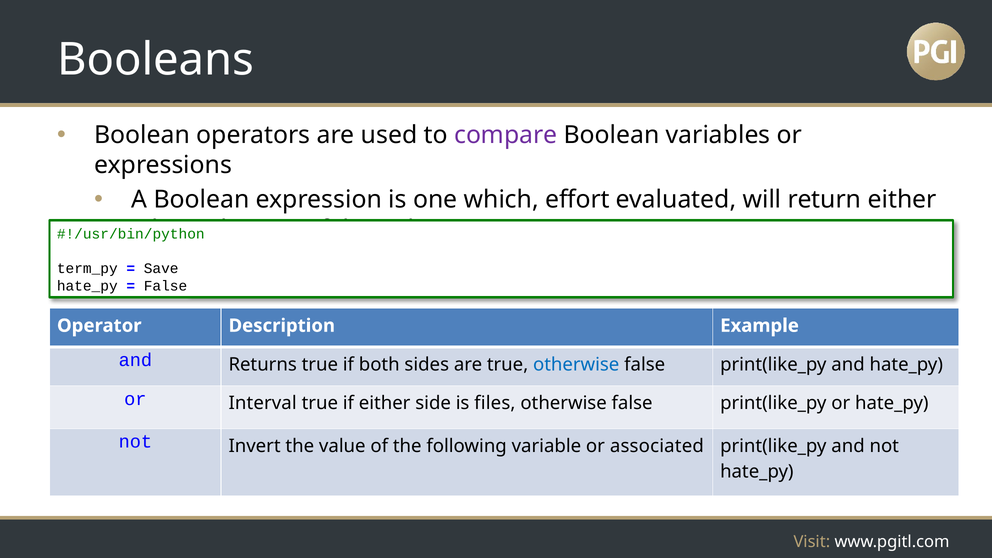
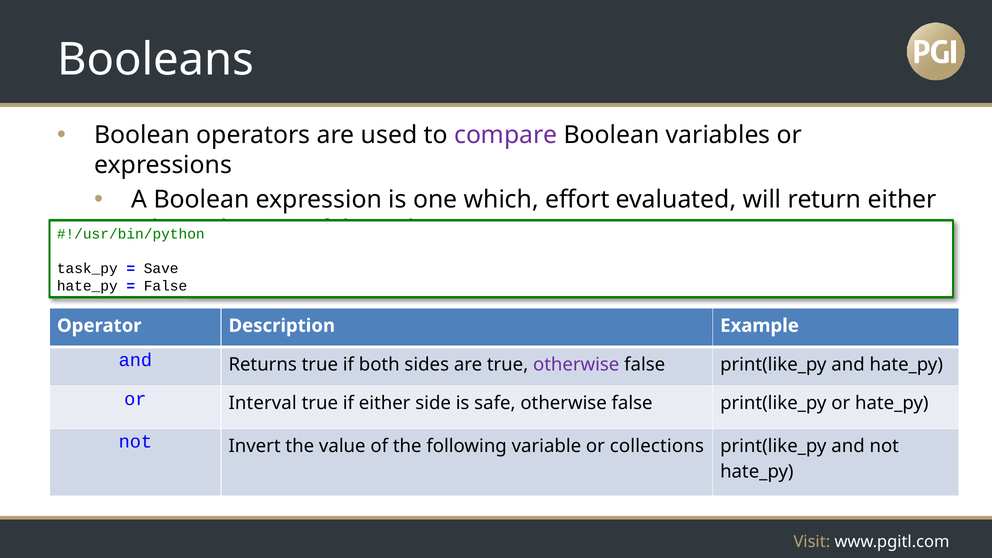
term_py: term_py -> task_py (87, 268)
otherwise colour: blue -> purple (576, 364)
files: files -> safe (495, 403)
associated: associated -> collections (657, 446)
